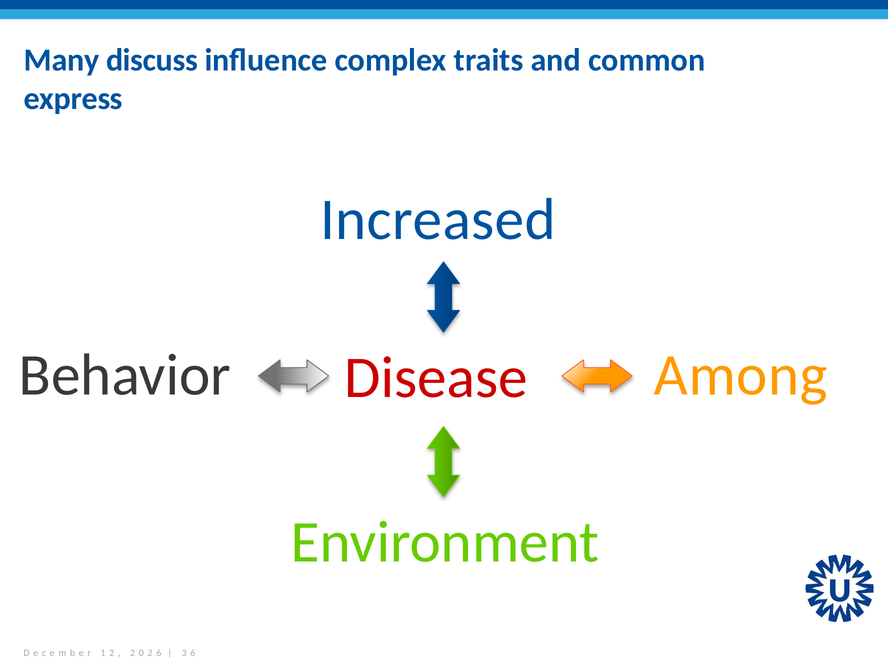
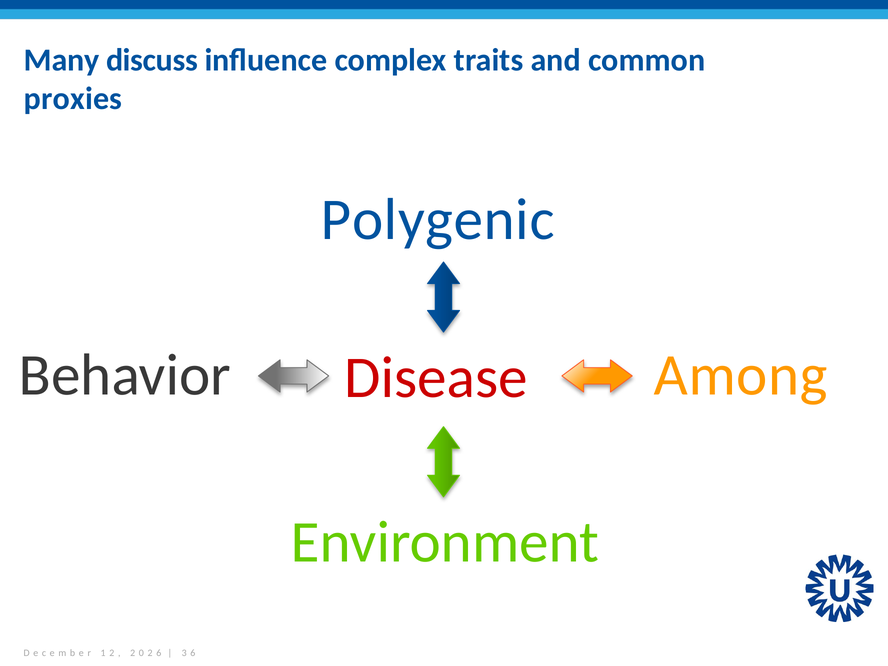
express: express -> proxies (73, 98)
Increased: Increased -> Polygenic (438, 220)
